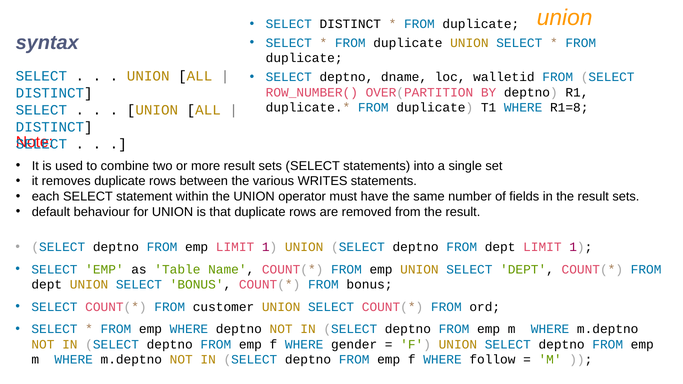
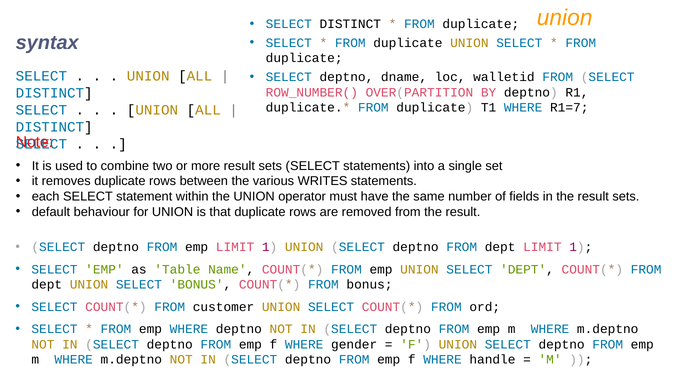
R1=8: R1=8 -> R1=7 (569, 108)
follow: follow -> handle (492, 360)
